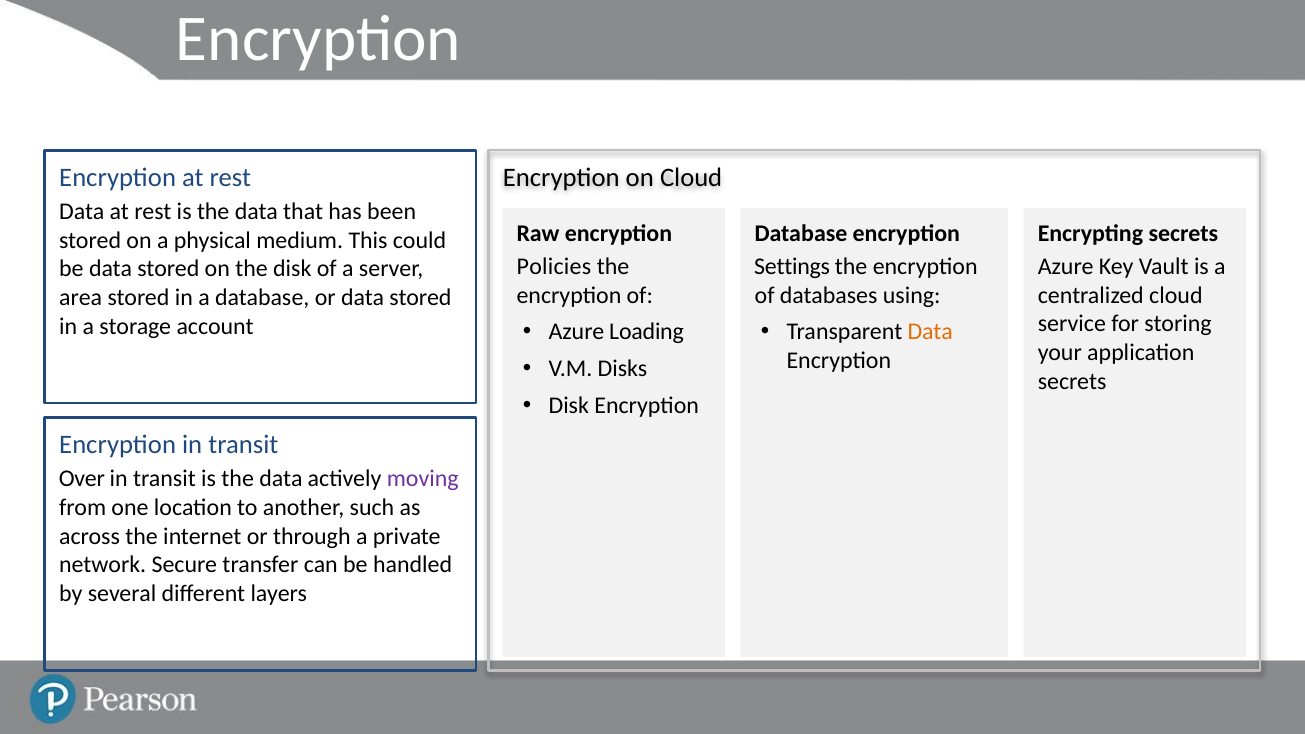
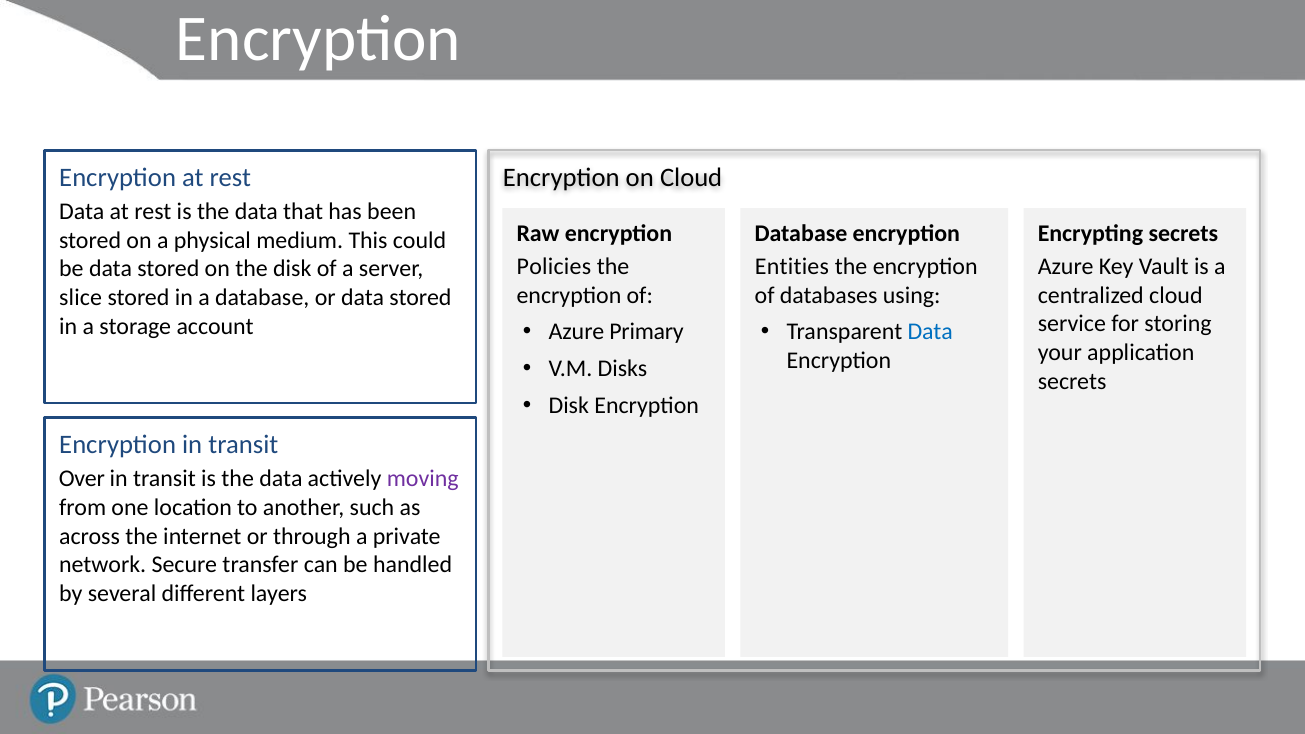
Settings: Settings -> Entities (792, 267)
area: area -> slice (81, 298)
Loading: Loading -> Primary (647, 332)
Data colour: orange -> blue (930, 332)
